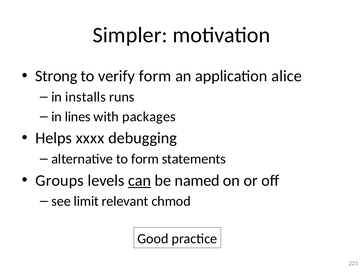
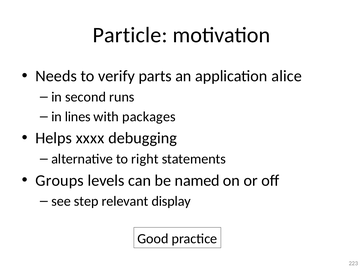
Simpler: Simpler -> Particle (130, 35)
Strong: Strong -> Needs (56, 76)
verify form: form -> parts (155, 76)
installs: installs -> second (86, 97)
to form: form -> right (145, 159)
can underline: present -> none (140, 181)
limit: limit -> step (86, 202)
chmod: chmod -> display (171, 202)
